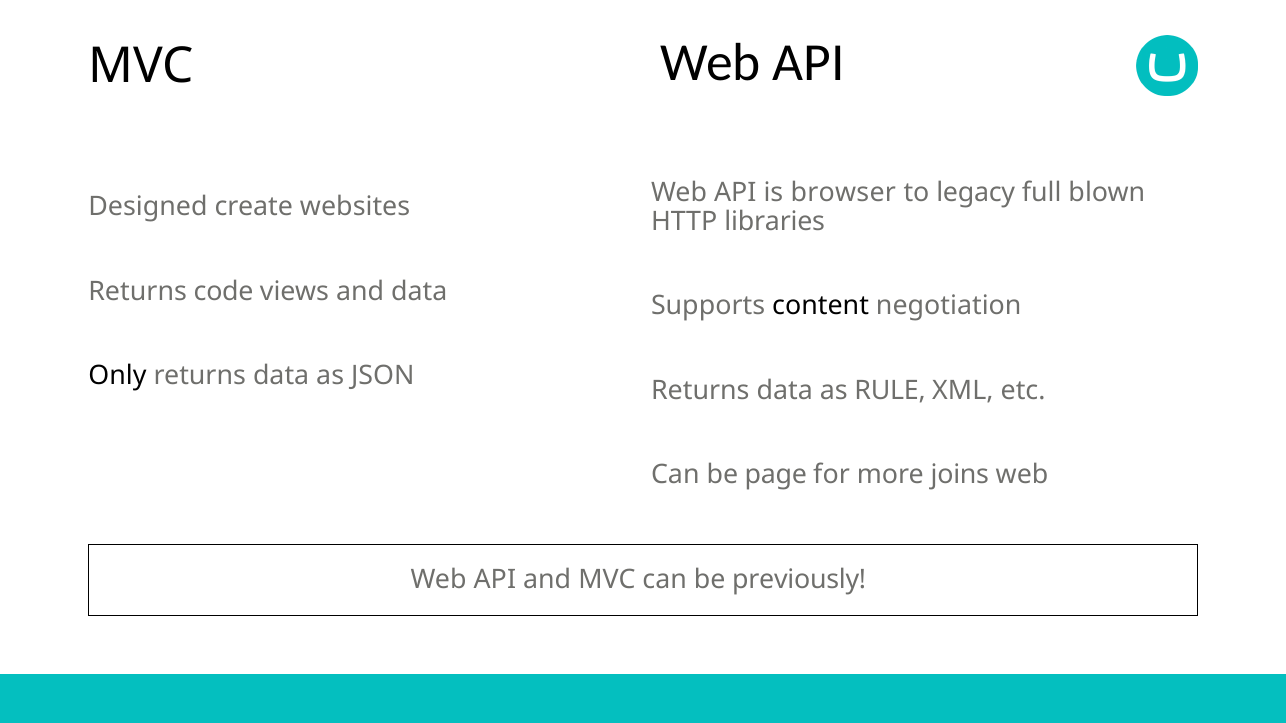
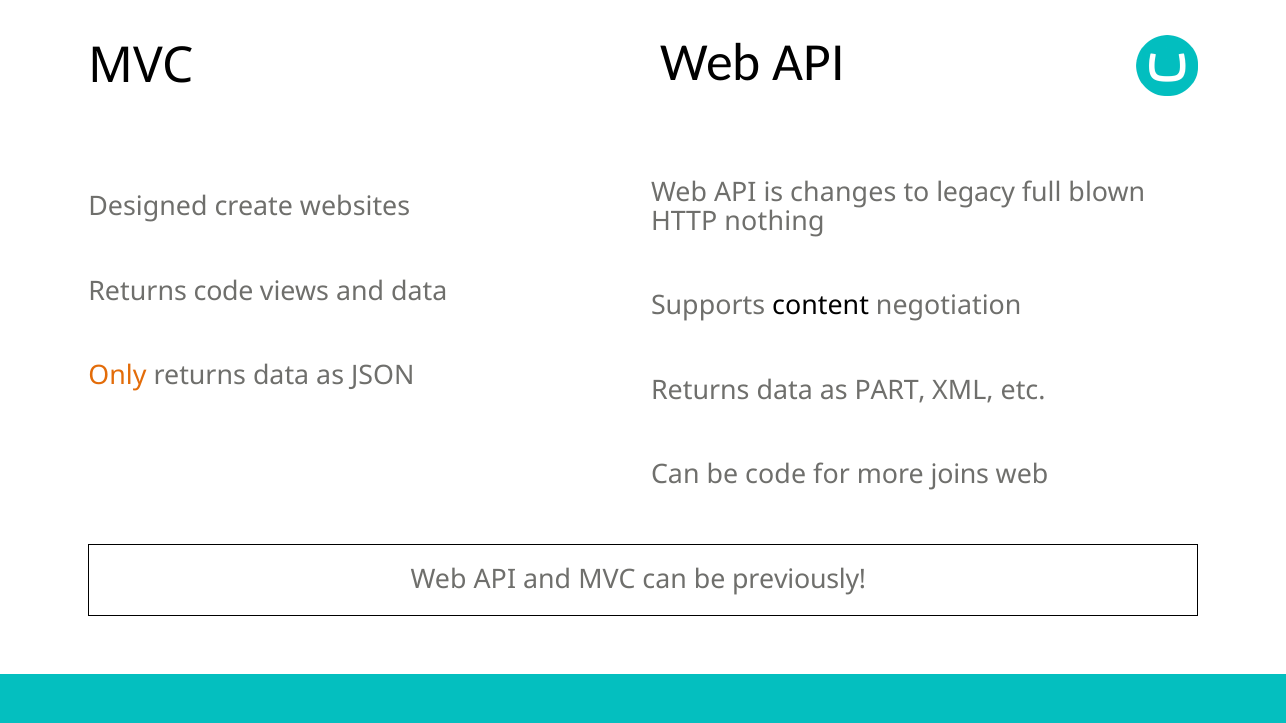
browser: browser -> changes (843, 192)
libraries: libraries -> nothing (775, 221)
Only colour: black -> orange (117, 376)
RULE: RULE -> PART (890, 391)
be page: page -> code (776, 475)
